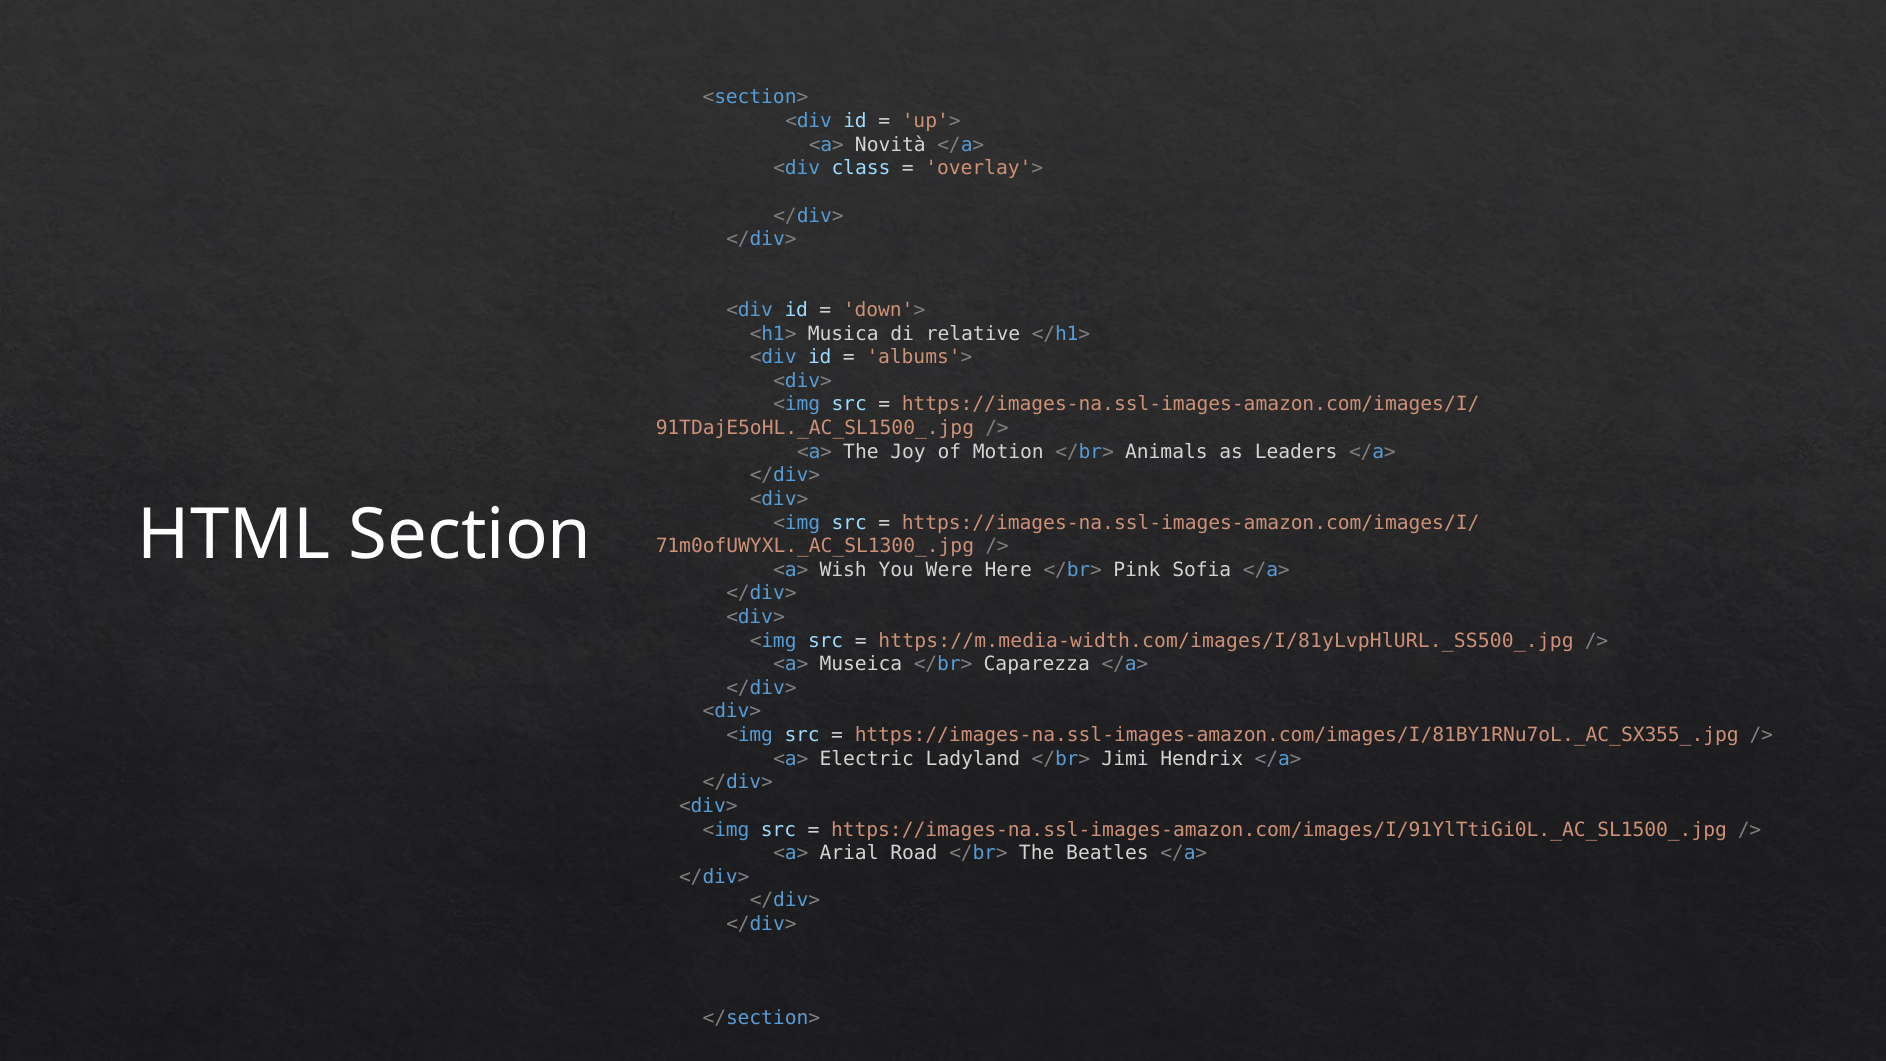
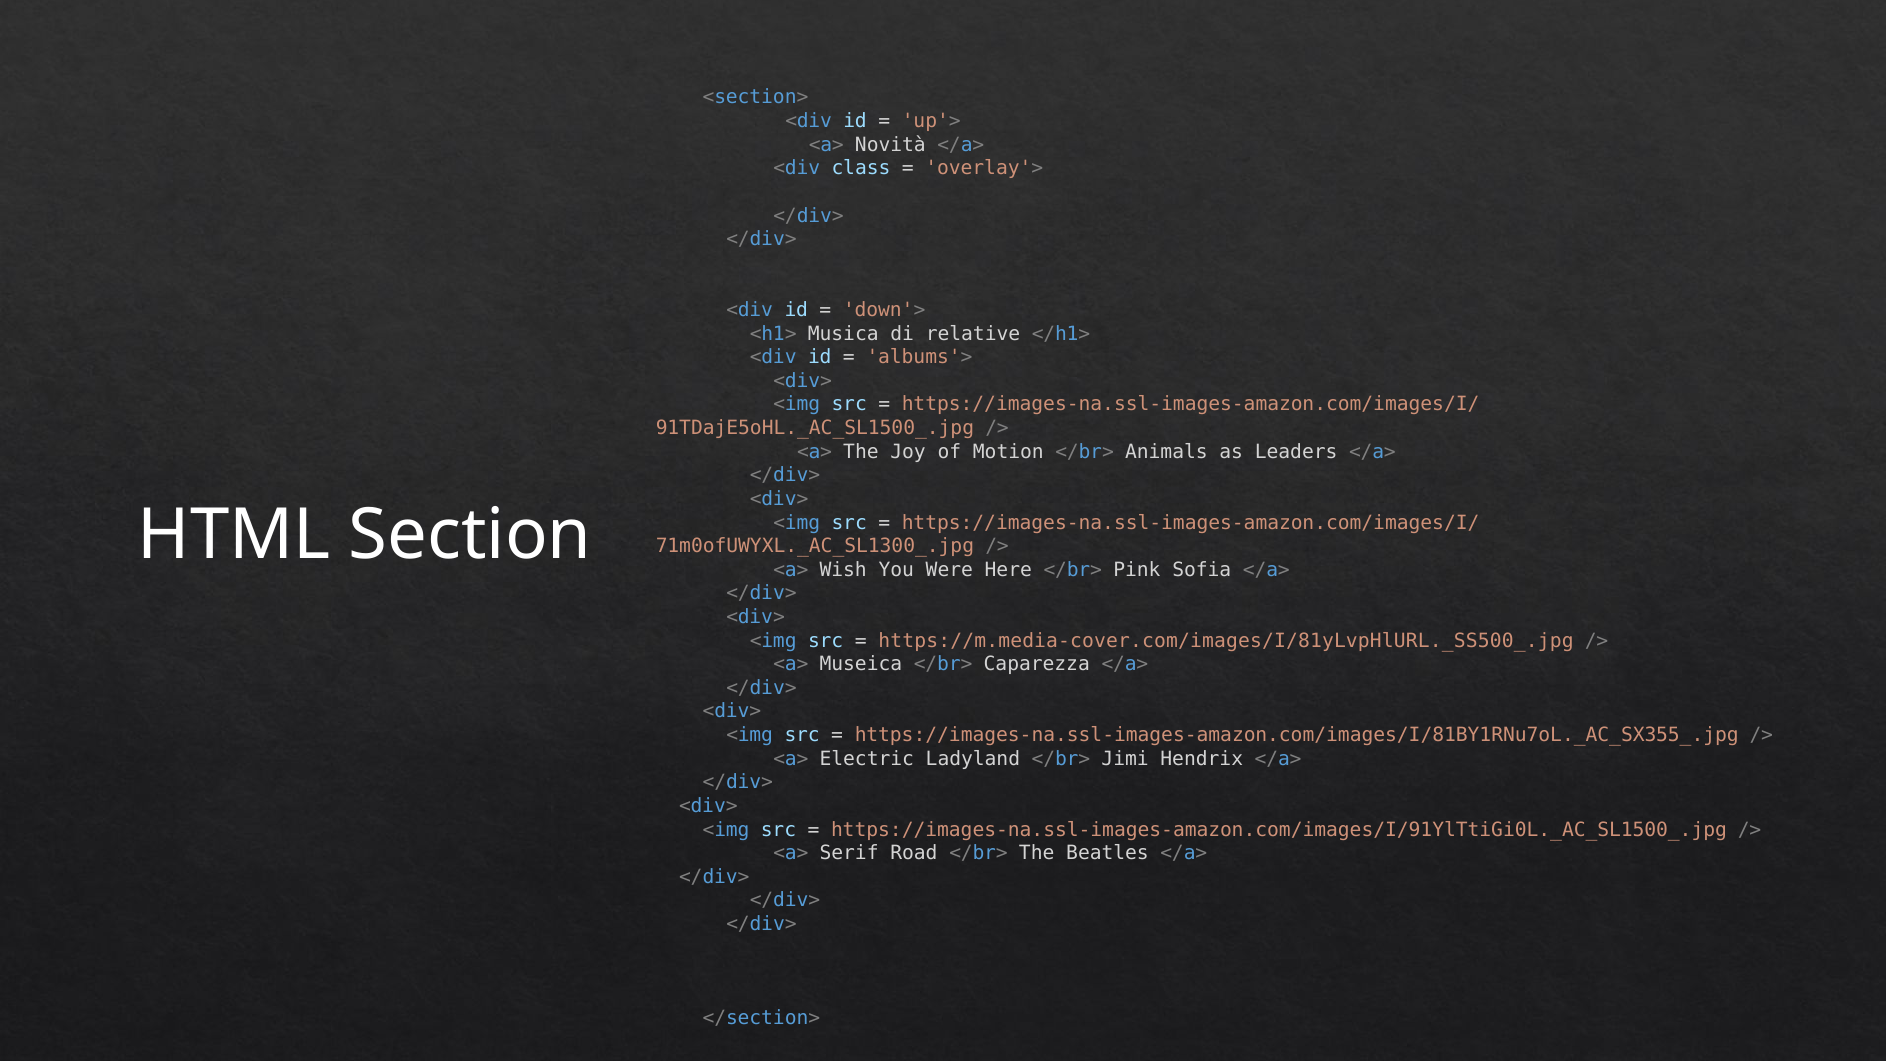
https://m.media-width.com/images/I/81yLvpHlURL._SS500_.jpg: https://m.media-width.com/images/I/81yLvpHlURL._SS500_.jpg -> https://m.media-cover.com/images/I/81yLvpHlURL._SS500_.jpg (1226, 641)
Arial: Arial -> Serif (849, 853)
